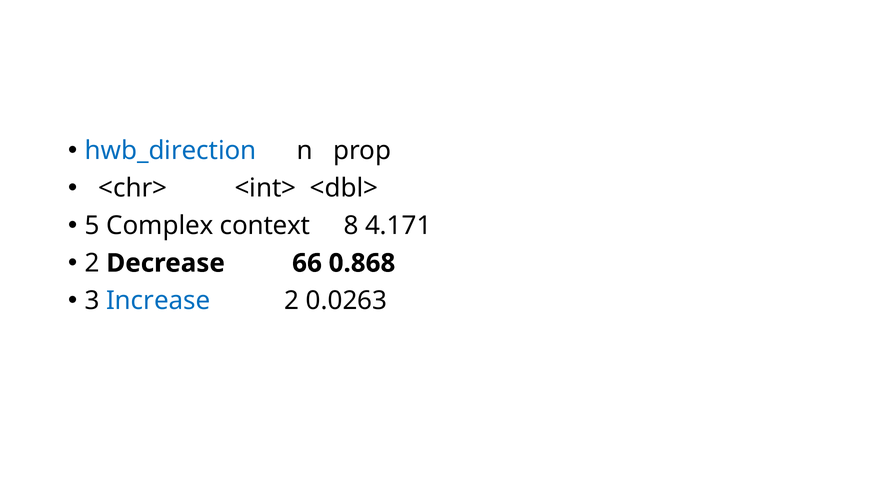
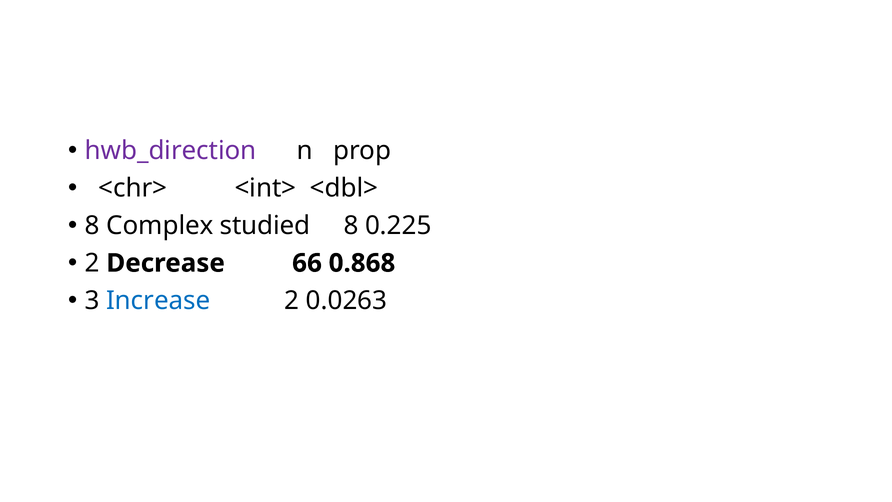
hwb_direction colour: blue -> purple (171, 151)
5: 5 -> 8 (92, 226)
context: context -> studied (265, 226)
4.171: 4.171 -> 0.225 (398, 226)
